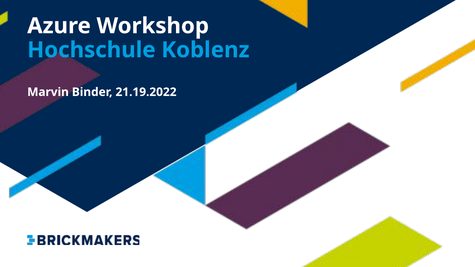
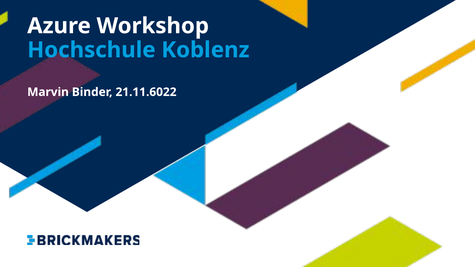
21.19.2022: 21.19.2022 -> 21.11.6022 (146, 92)
